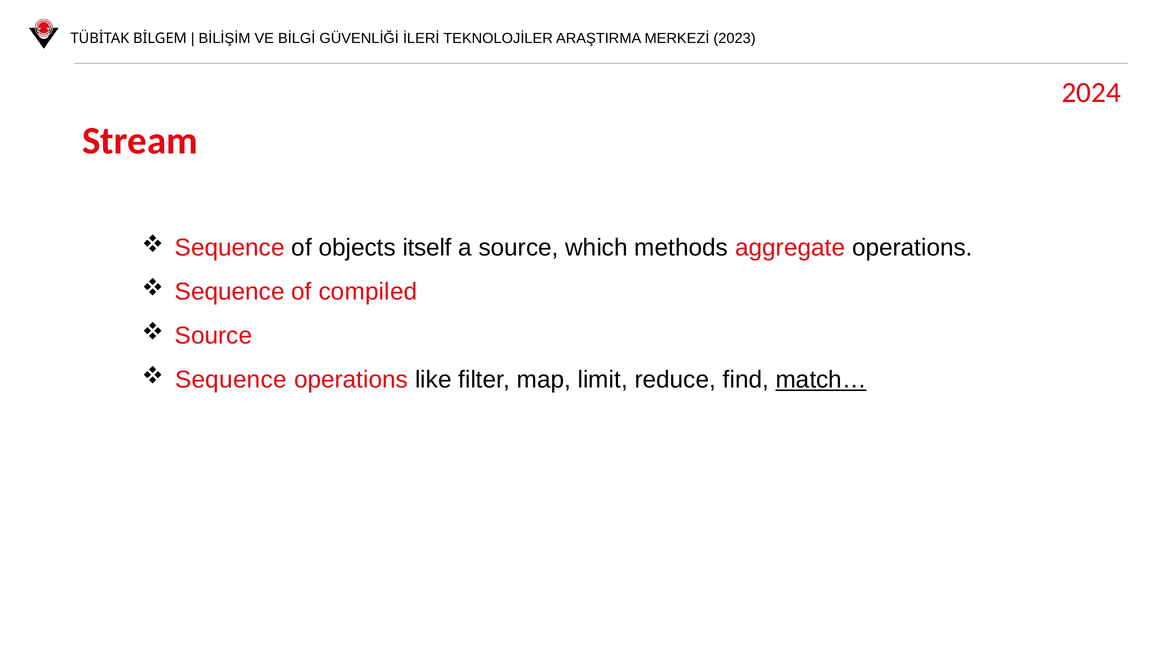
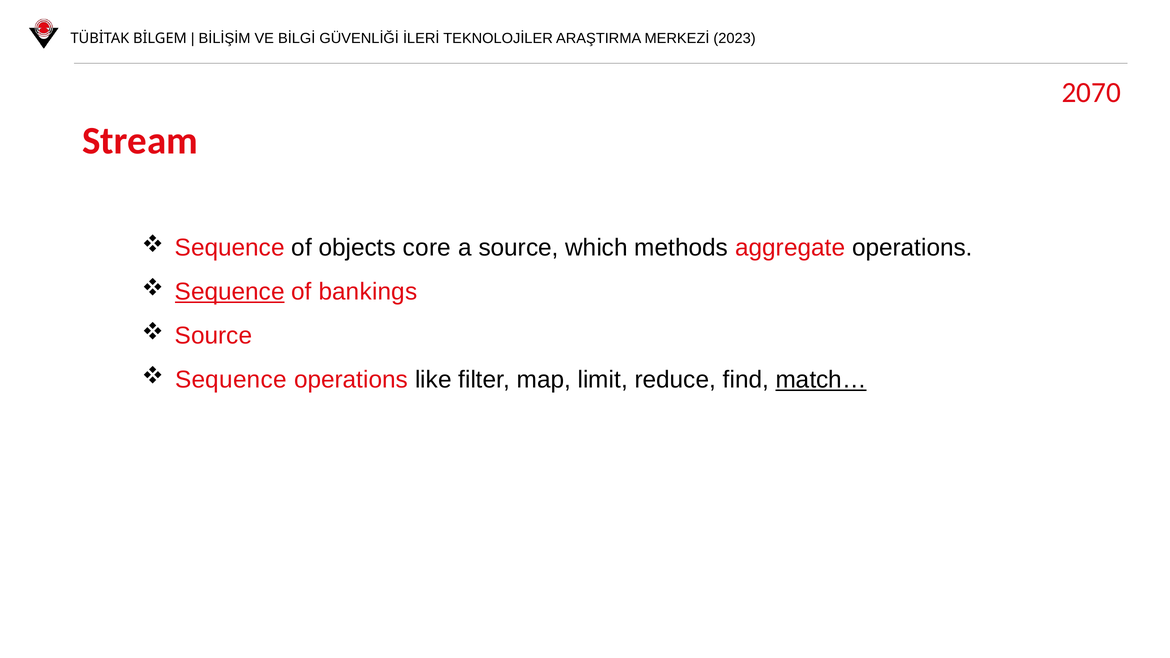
2024: 2024 -> 2070 (1091, 93)
itself: itself -> core (427, 248)
Sequence underline: none -> present (230, 292)
compiled: compiled -> bankings (368, 292)
